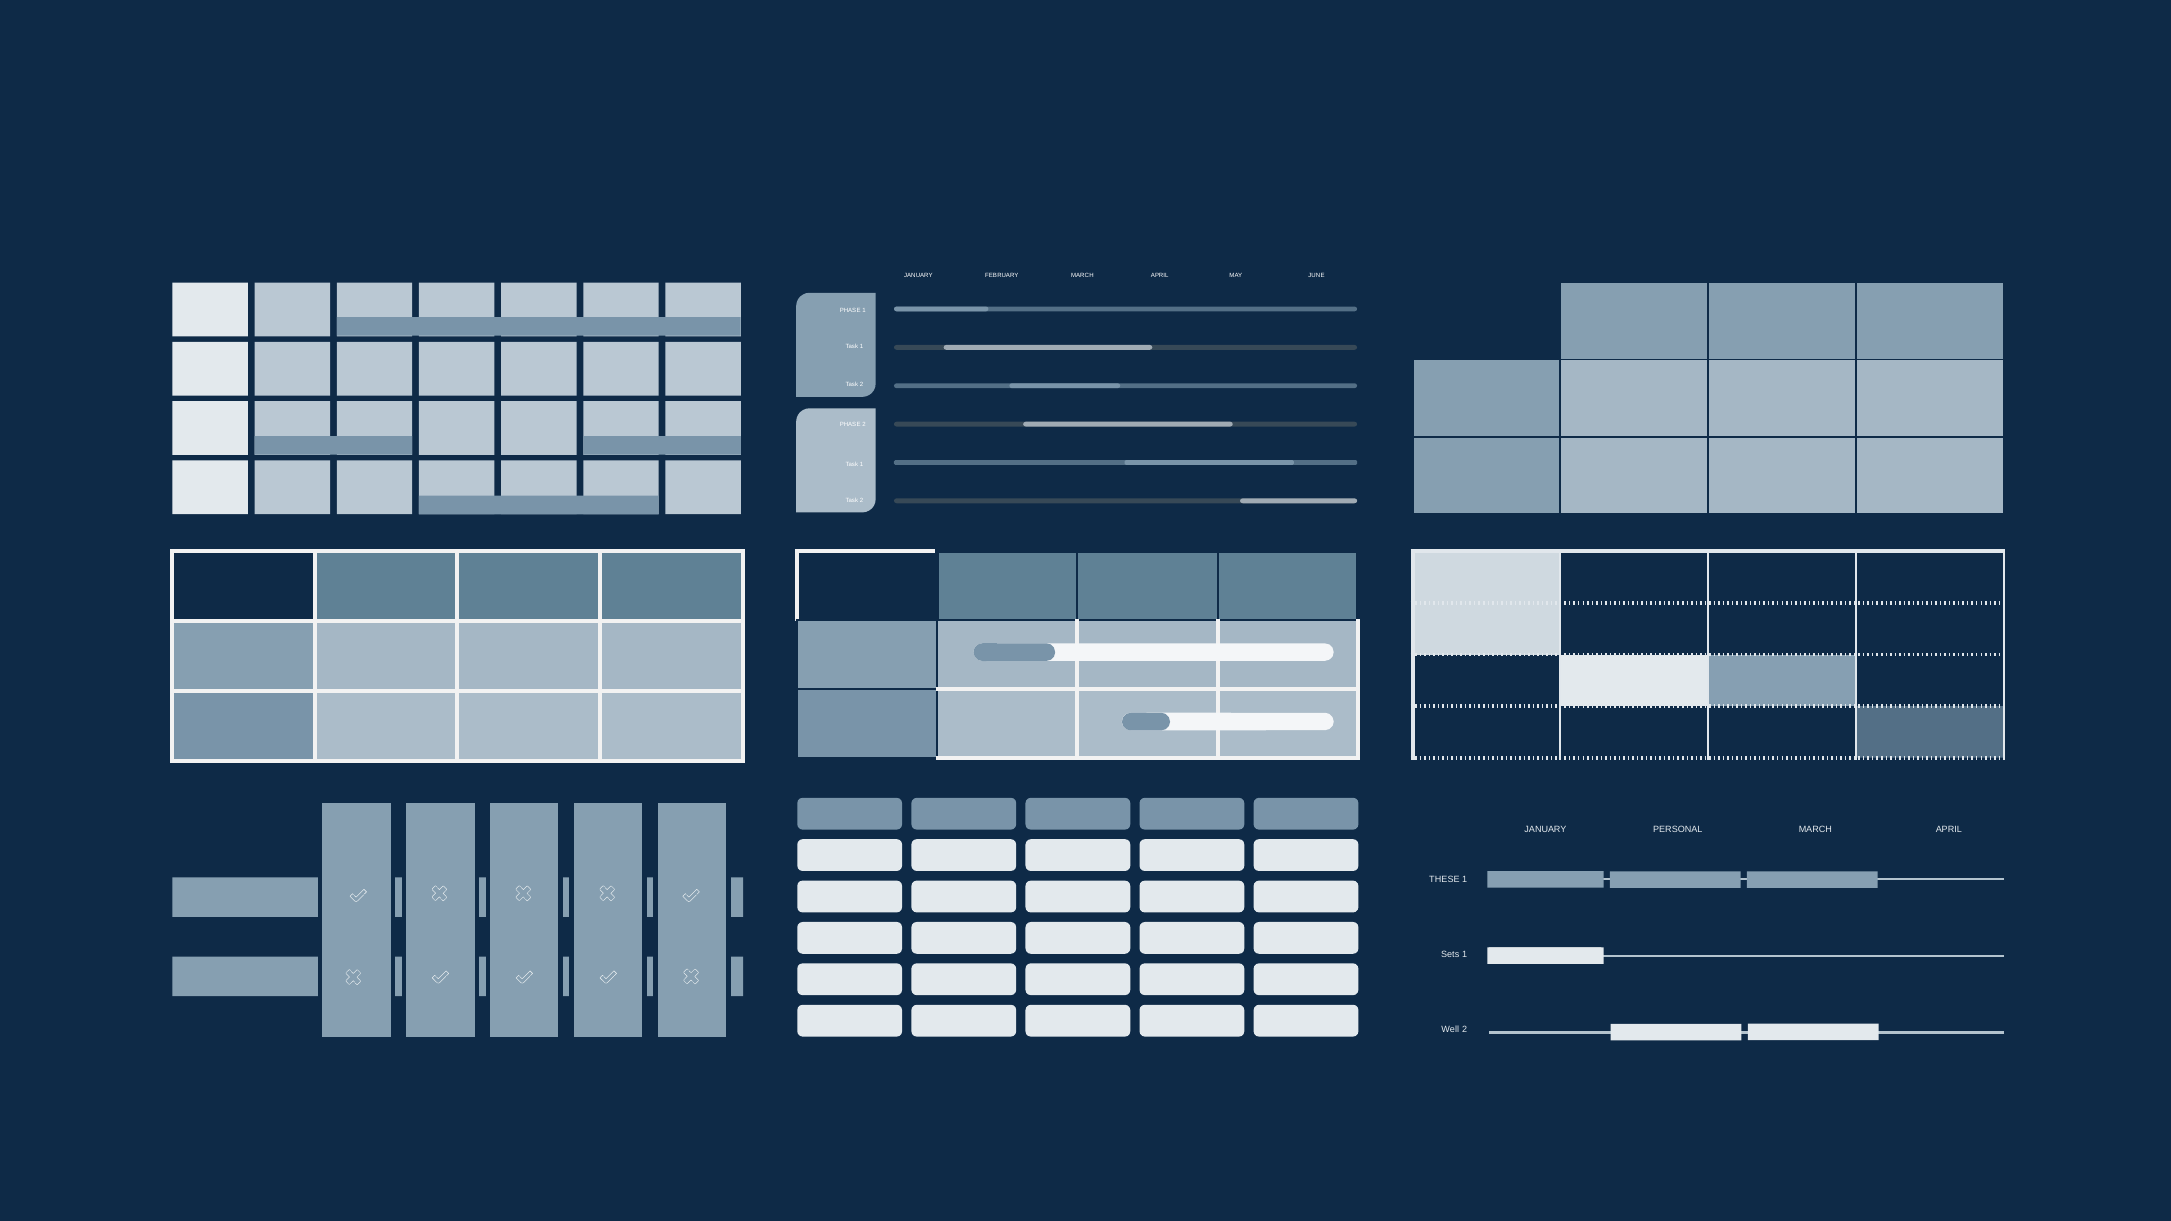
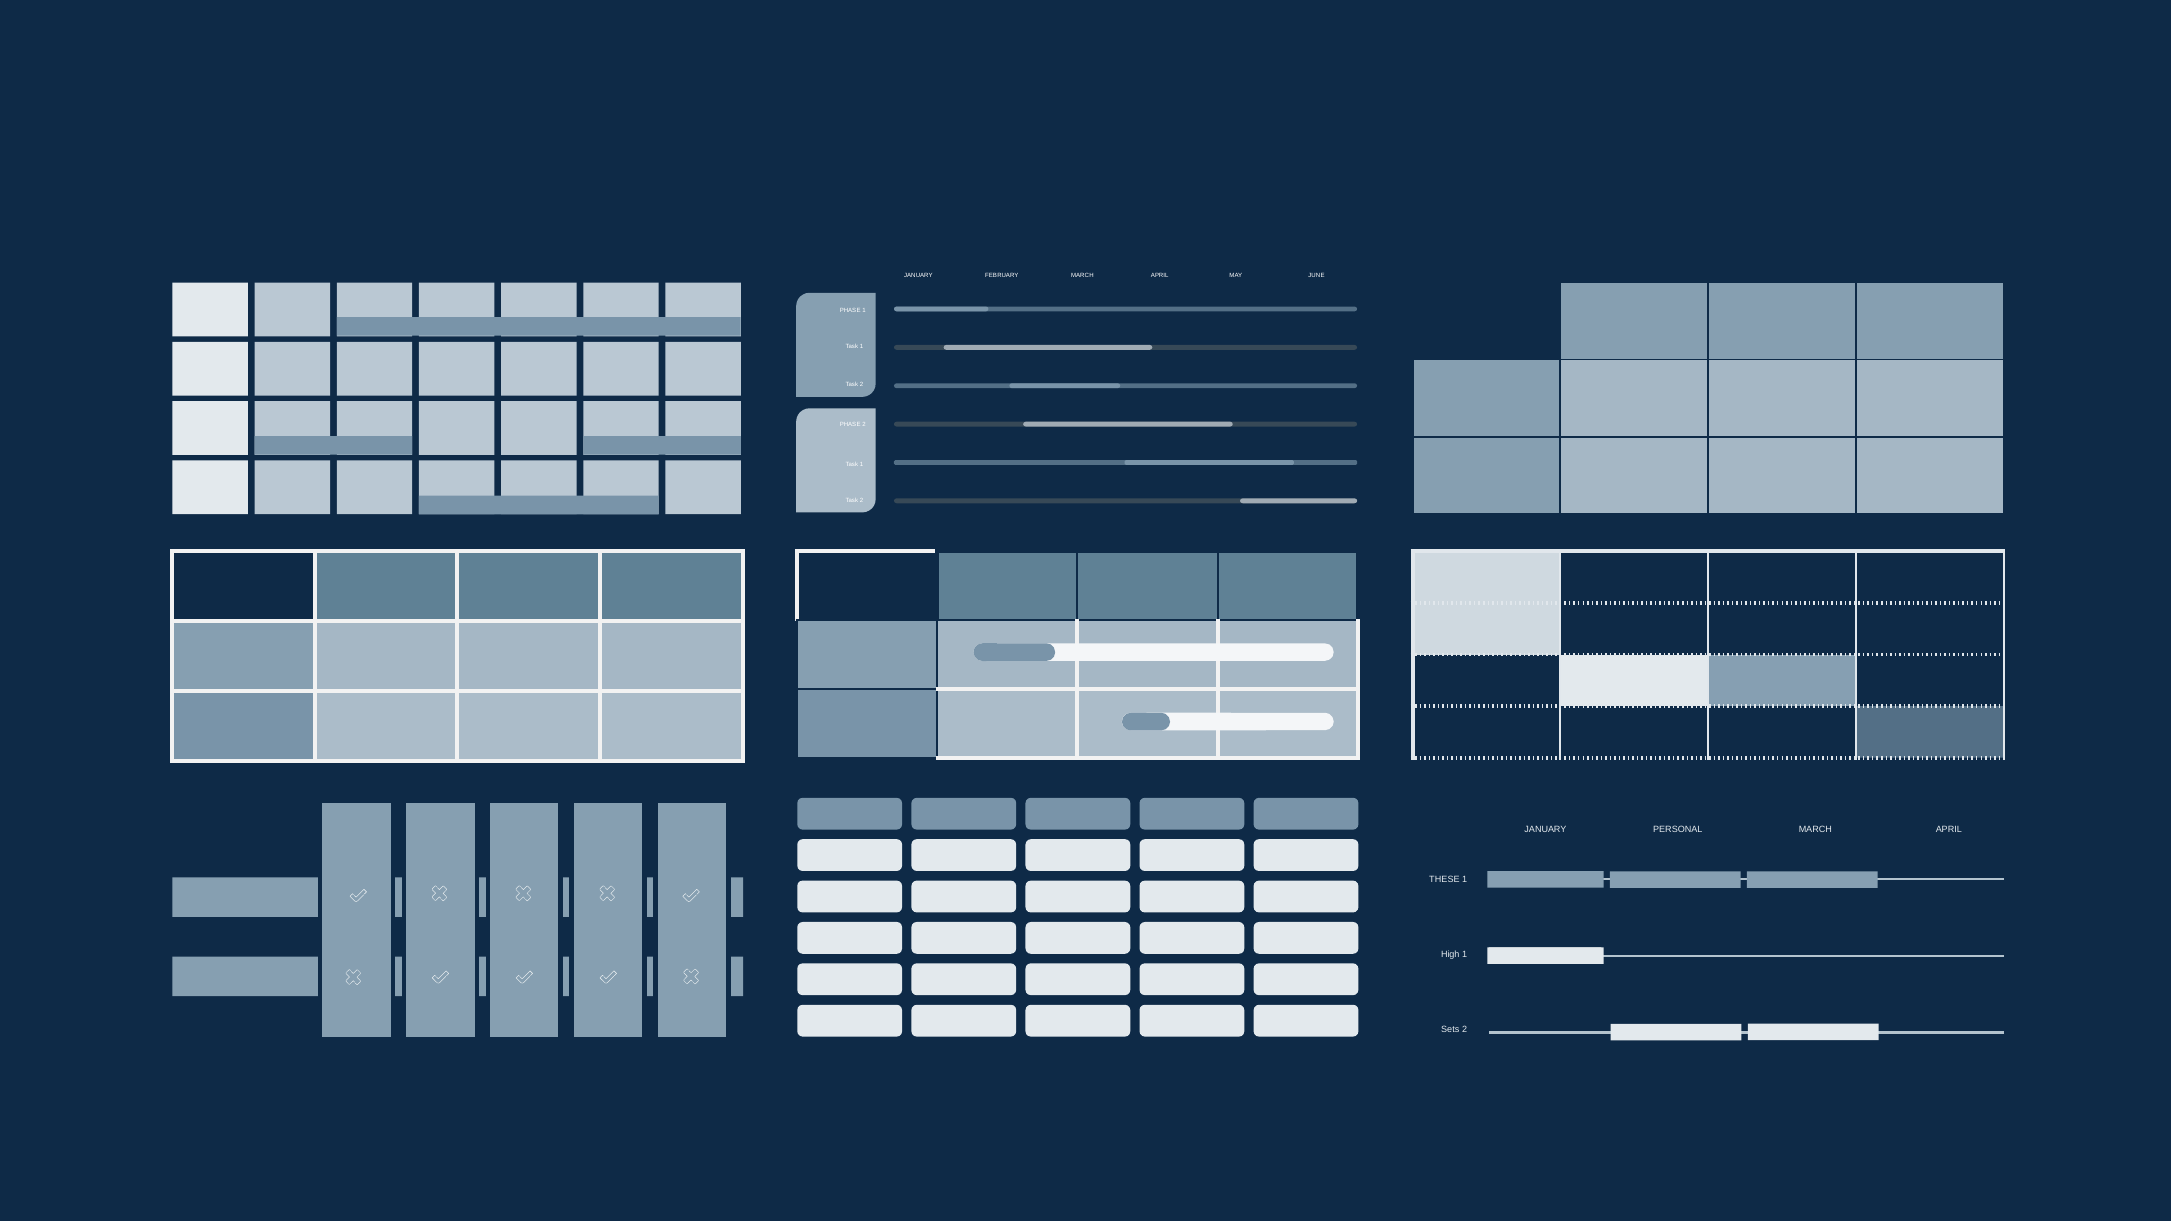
Sets: Sets -> High (1450, 955)
Well: Well -> Sets (1450, 1030)
